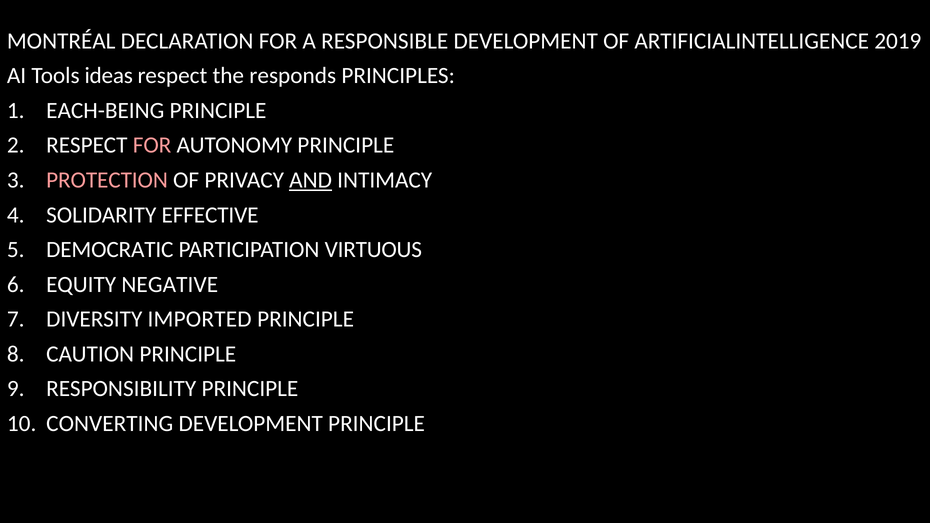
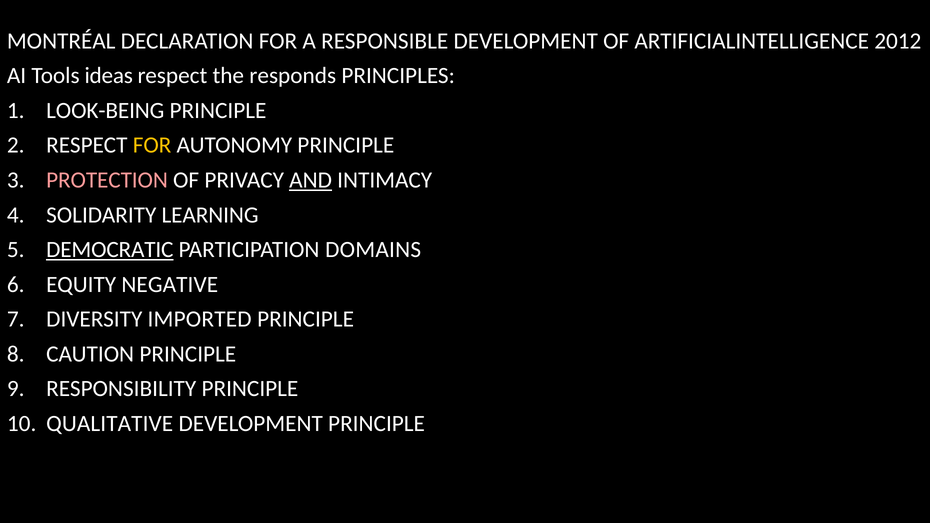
2019: 2019 -> 2012 (898, 41)
EACH-BEING: EACH-BEING -> LOOK-BEING (105, 111)
FOR colour: pink -> yellow (152, 145)
EFFECTIVE: EFFECTIVE -> LEARNING (210, 215)
DEMOCRATIC underline: none -> present (110, 250)
VIRTUOUS: VIRTUOUS -> DOMAINS (373, 250)
CONVERTING: CONVERTING -> QUALITATIVE (110, 424)
